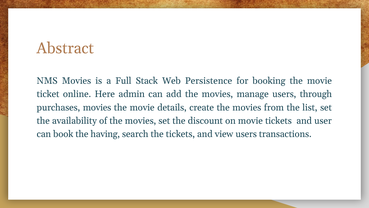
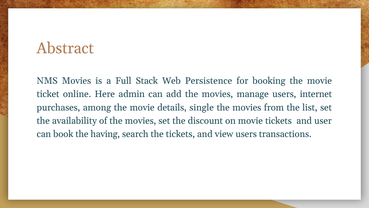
through: through -> internet (316, 94)
purchases movies: movies -> among (97, 107)
create: create -> single (202, 107)
